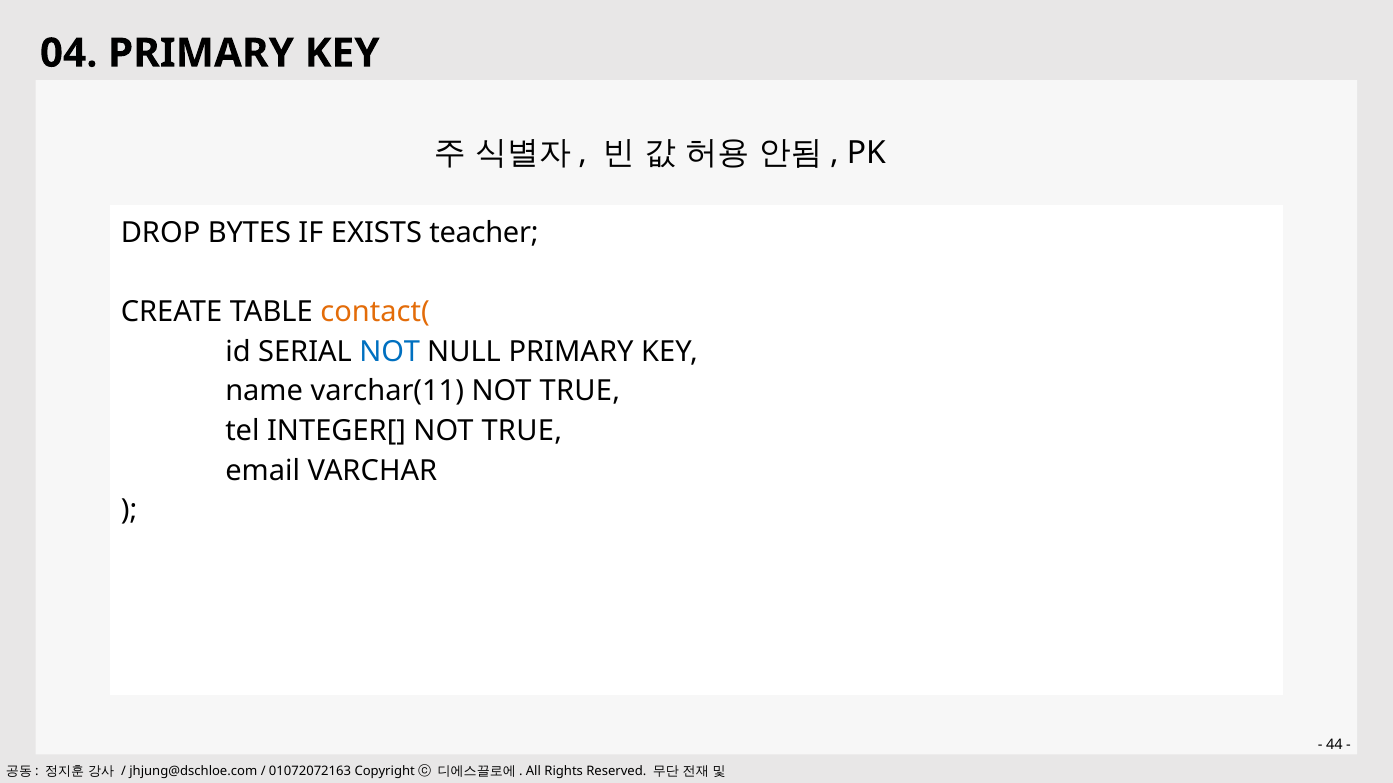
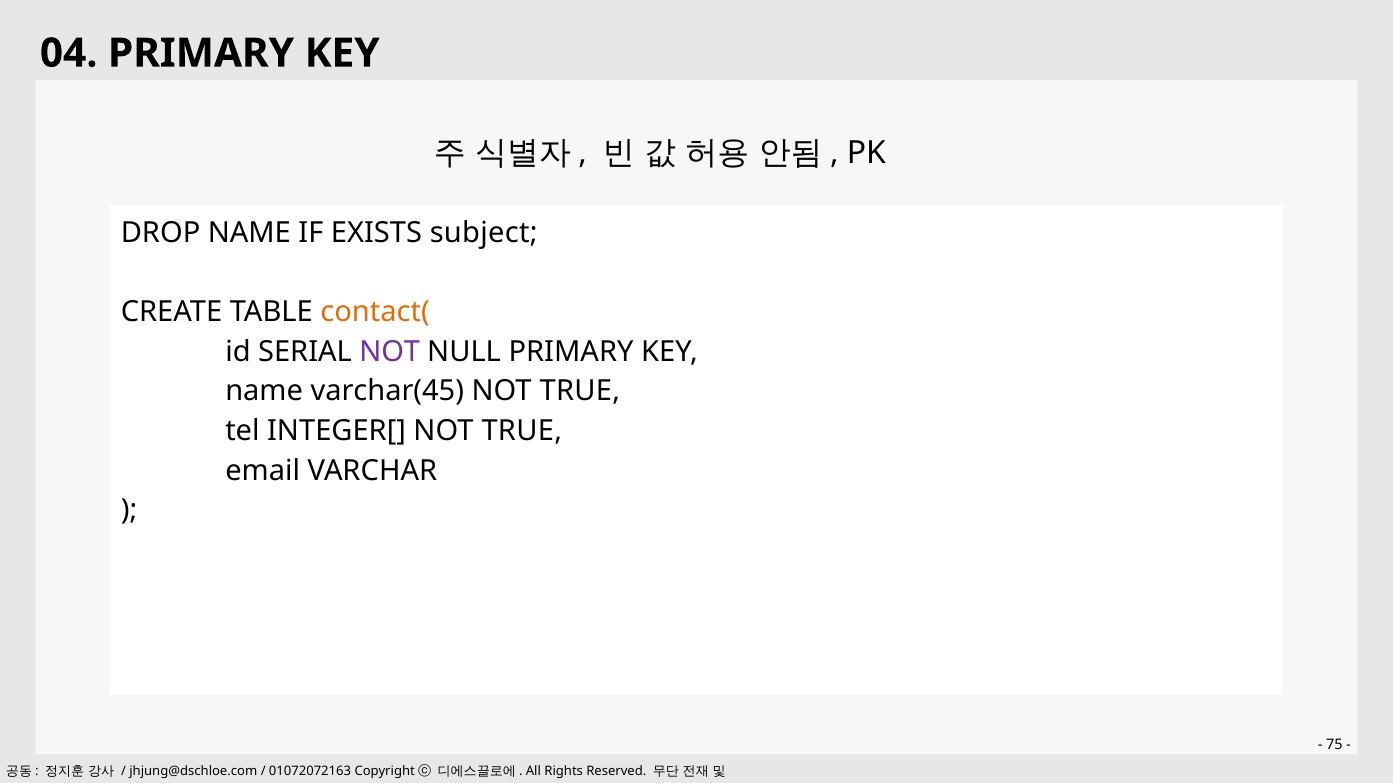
DROP BYTES: BYTES -> NAME (249, 233)
teacher: teacher -> subject (484, 233)
NOT colour: blue -> purple (390, 352)
varchar(11: varchar(11 -> varchar(45 (387, 392)
44: 44 -> 75 (1334, 745)
